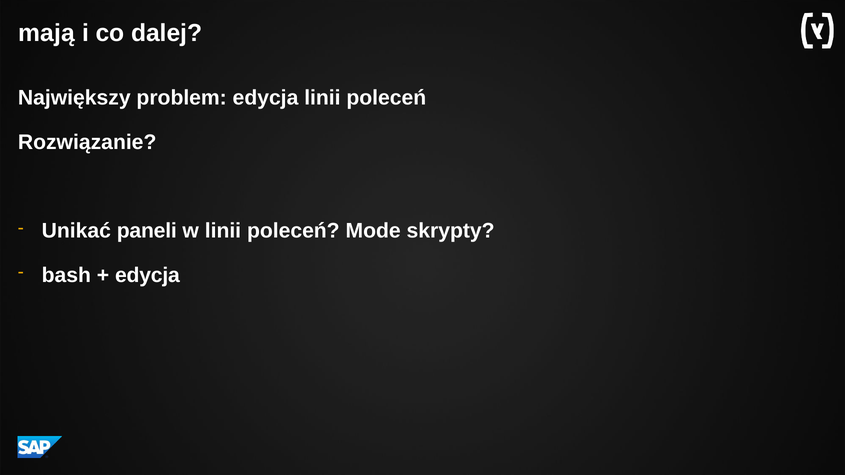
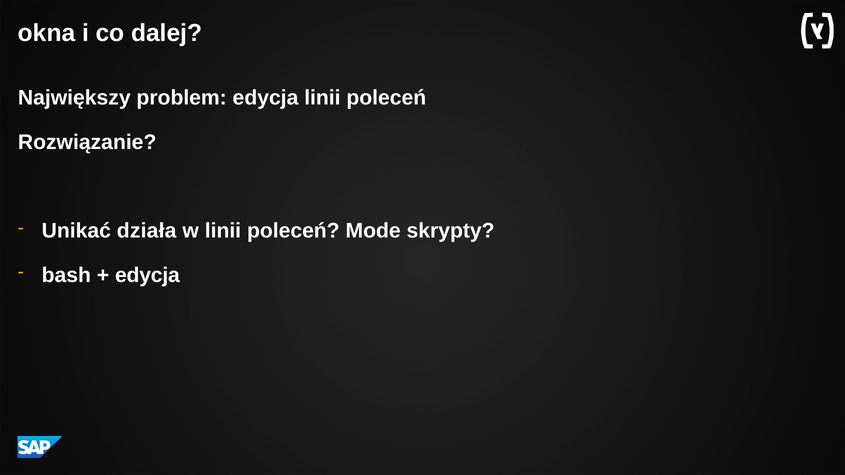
mają: mają -> okna (47, 33)
paneli: paneli -> działa (147, 231)
